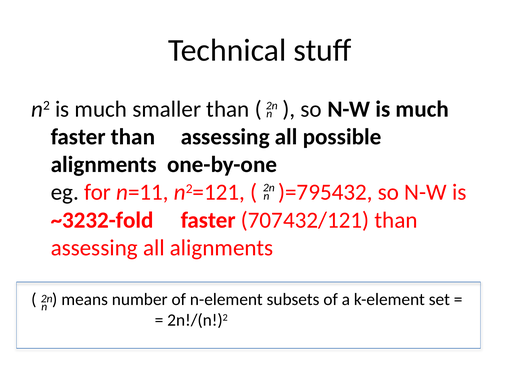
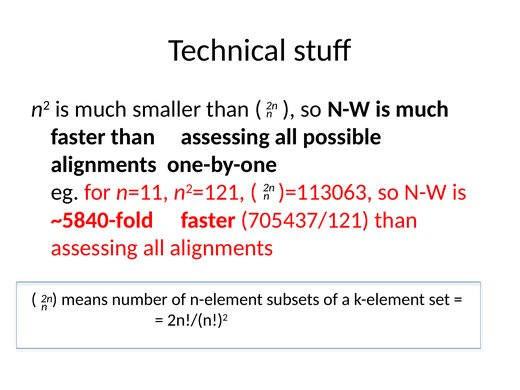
)=795432: )=795432 -> )=113063 (325, 192)
~3232-fold: ~3232-fold -> ~5840-fold (102, 220)
707432/121: 707432/121 -> 705437/121 (305, 220)
